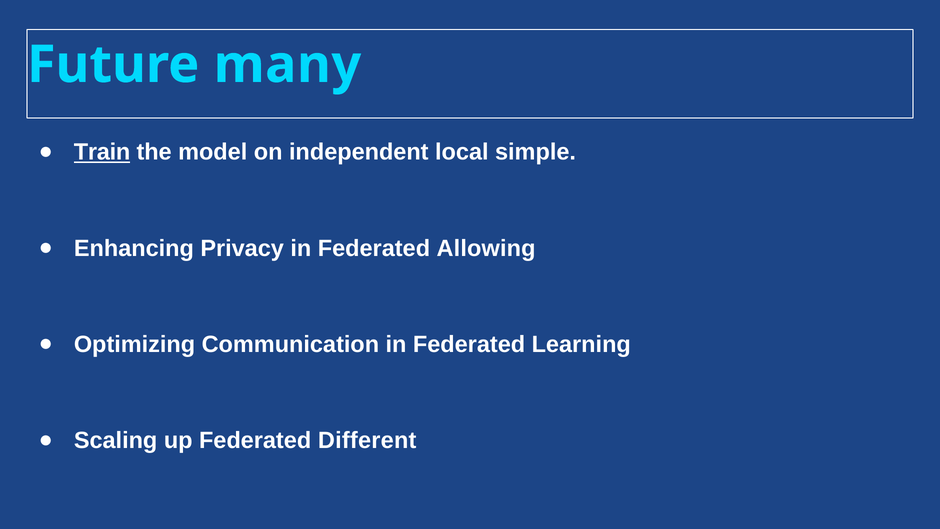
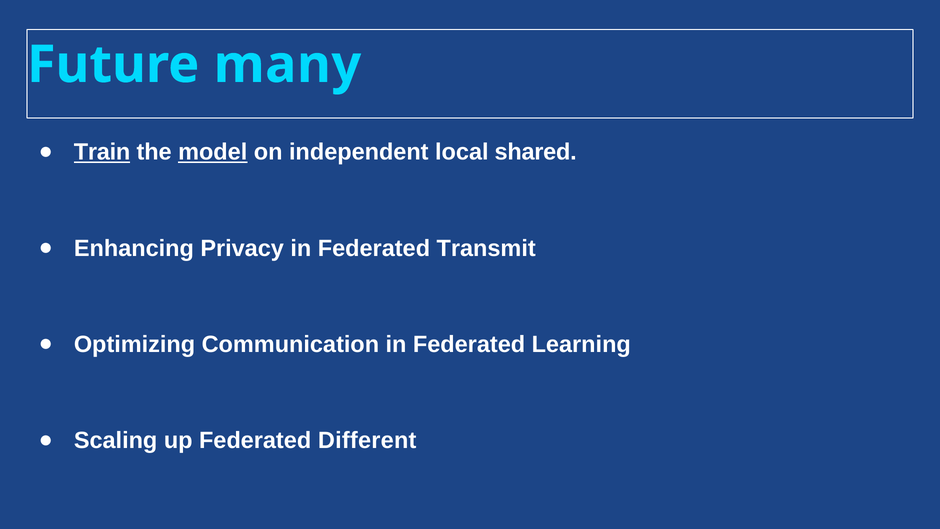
model underline: none -> present (213, 152)
simple: simple -> shared (536, 152)
Allowing: Allowing -> Transmit (486, 248)
